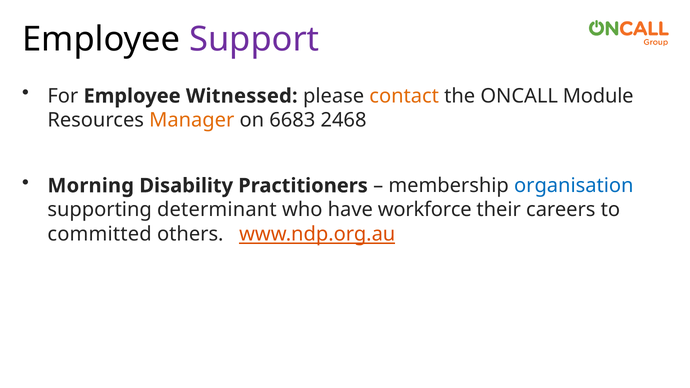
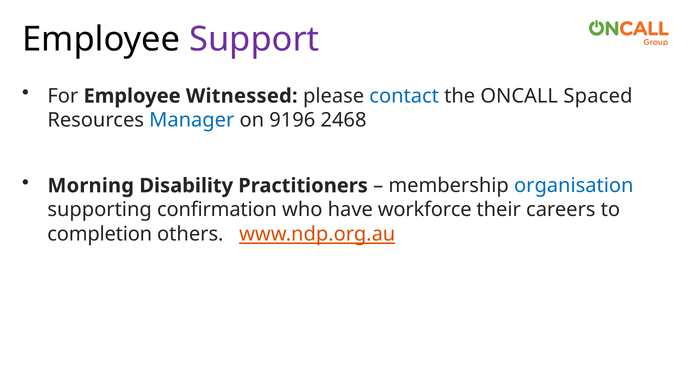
contact colour: orange -> blue (404, 96)
Module: Module -> Spaced (598, 96)
Manager colour: orange -> blue (192, 120)
6683: 6683 -> 9196 (292, 120)
determinant: determinant -> confirmation (217, 210)
committed: committed -> completion (100, 234)
